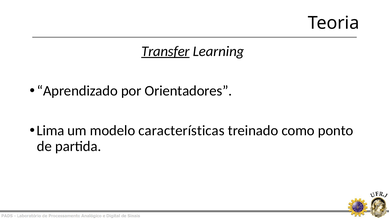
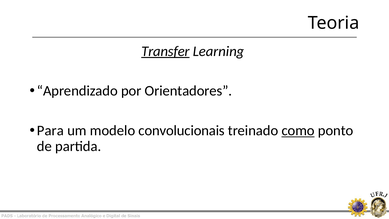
Lima: Lima -> Para (50, 130)
características: características -> convolucionais (182, 130)
como underline: none -> present (298, 130)
